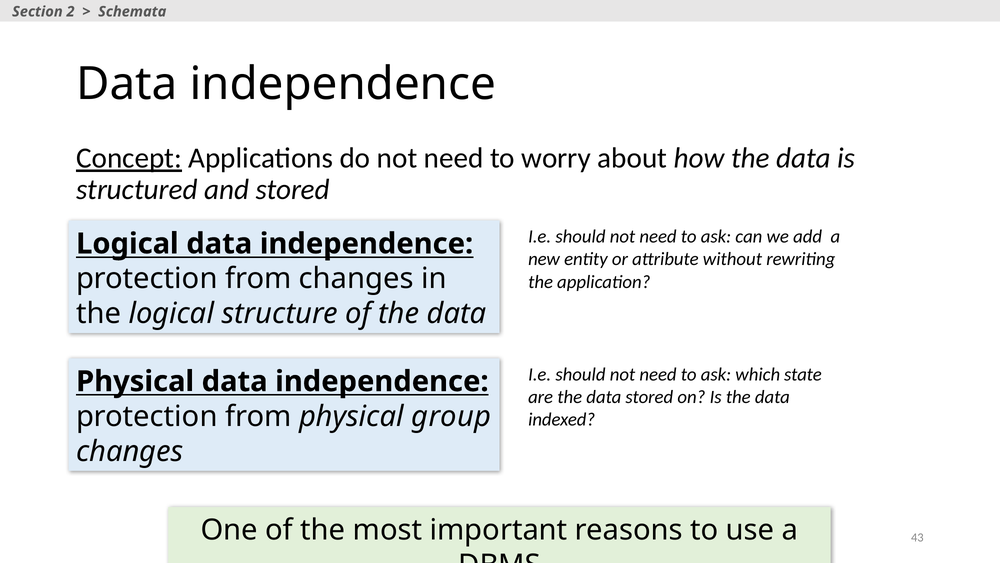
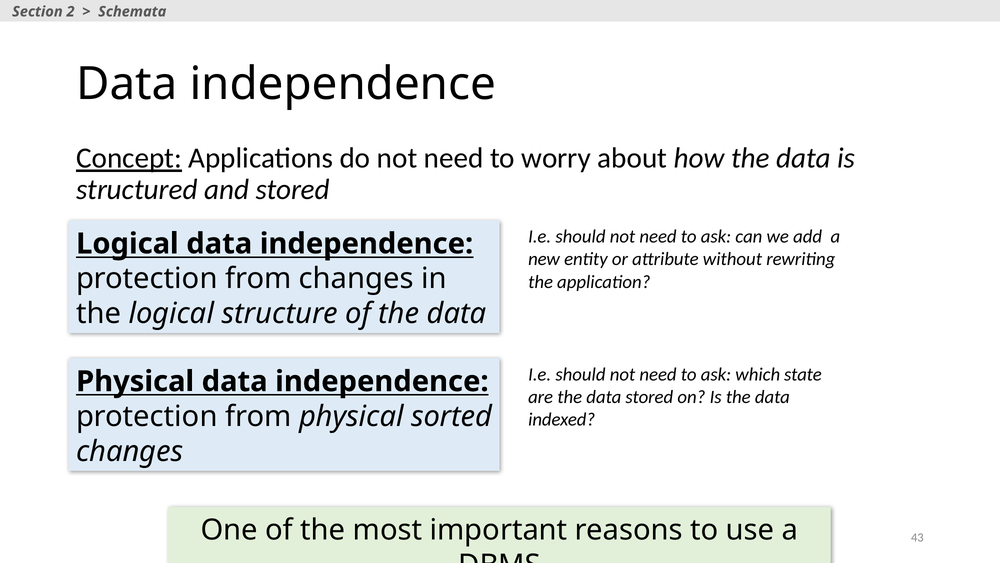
group: group -> sorted (452, 416)
